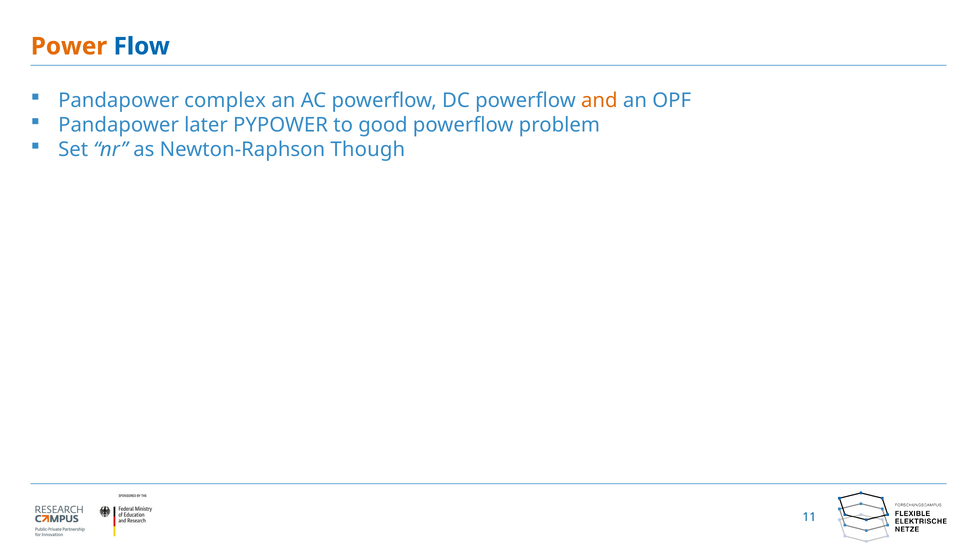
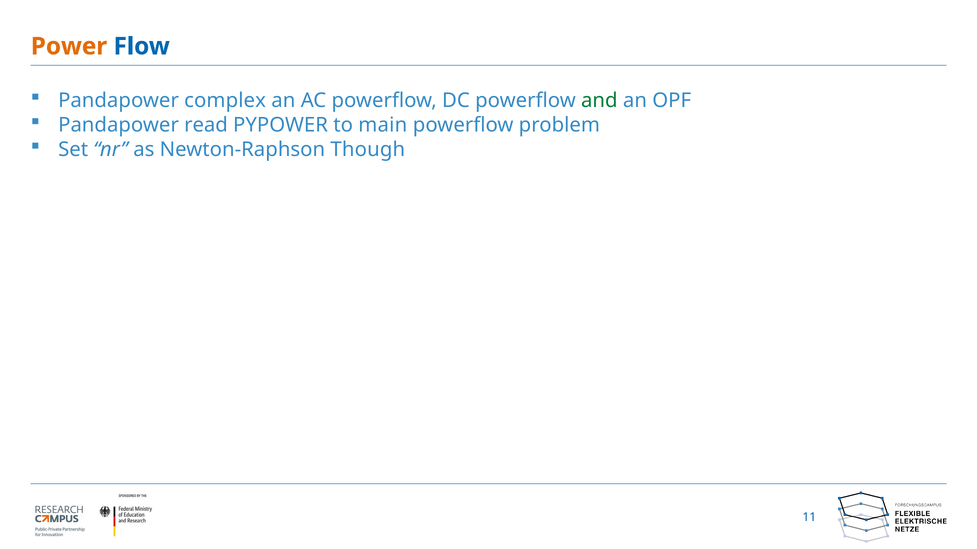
and colour: orange -> green (599, 101)
later: later -> read (206, 125)
good: good -> main (383, 125)
